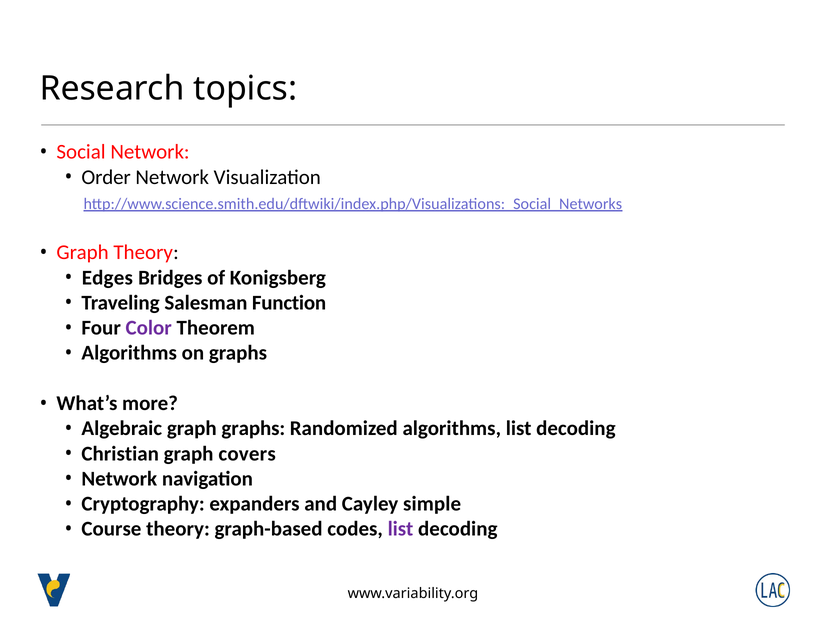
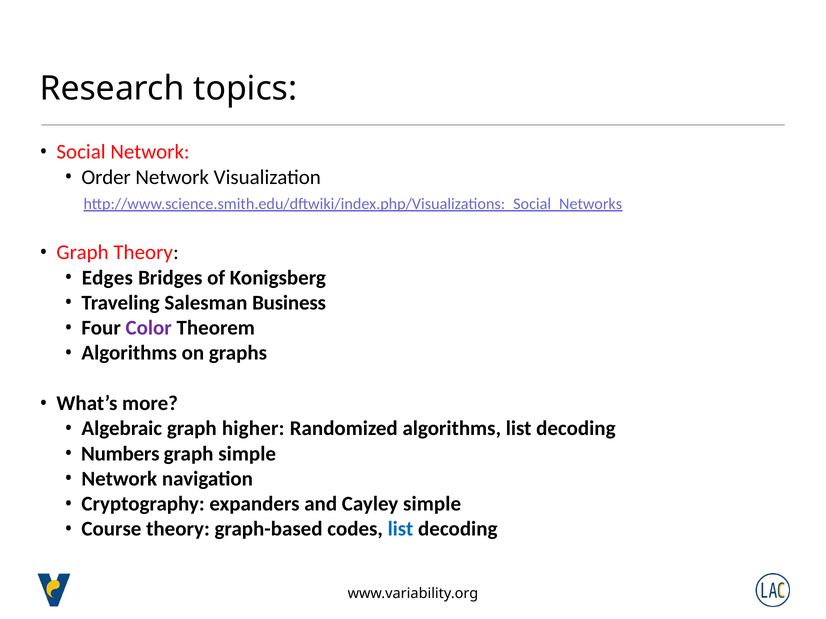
Function: Function -> Business (289, 303)
graph graphs: graphs -> higher (253, 429)
Christian: Christian -> Numbers (120, 454)
graph covers: covers -> simple (247, 454)
list colour: purple -> blue (400, 529)
